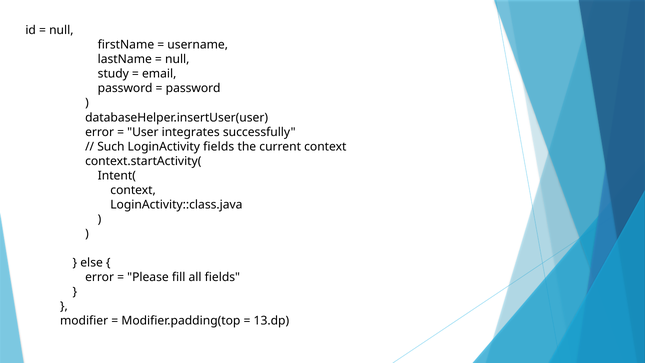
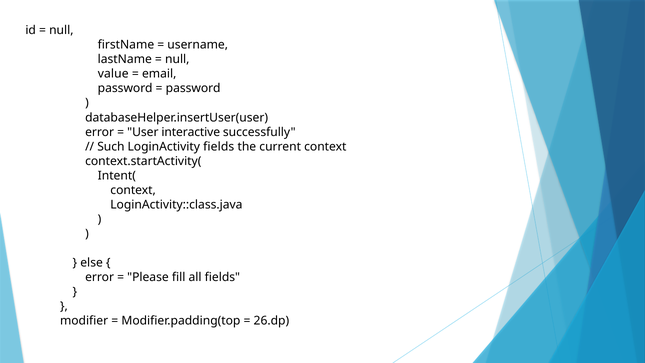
study: study -> value (113, 74)
integrates: integrates -> interactive (191, 132)
13.dp: 13.dp -> 26.dp (271, 321)
